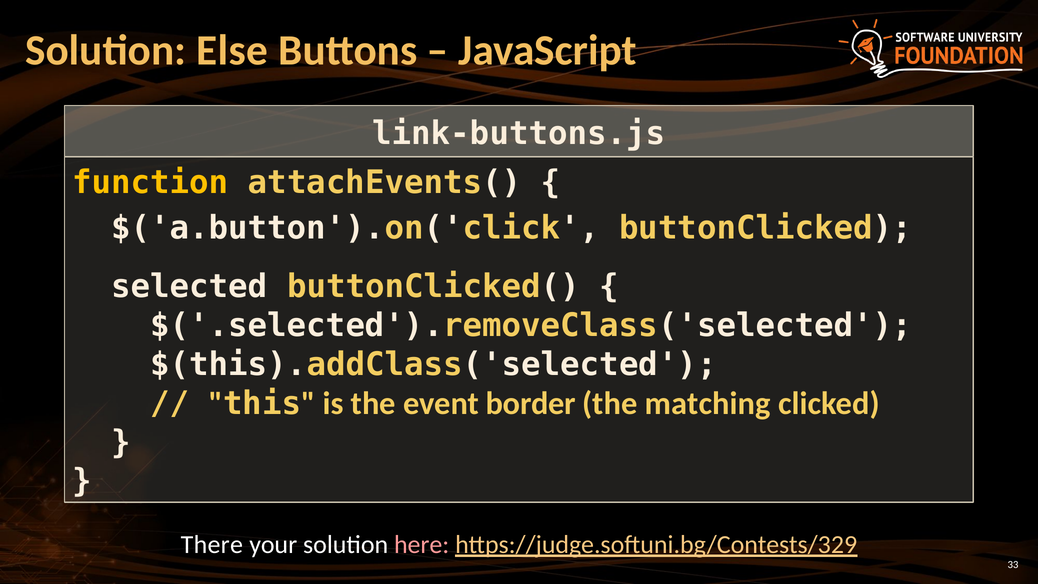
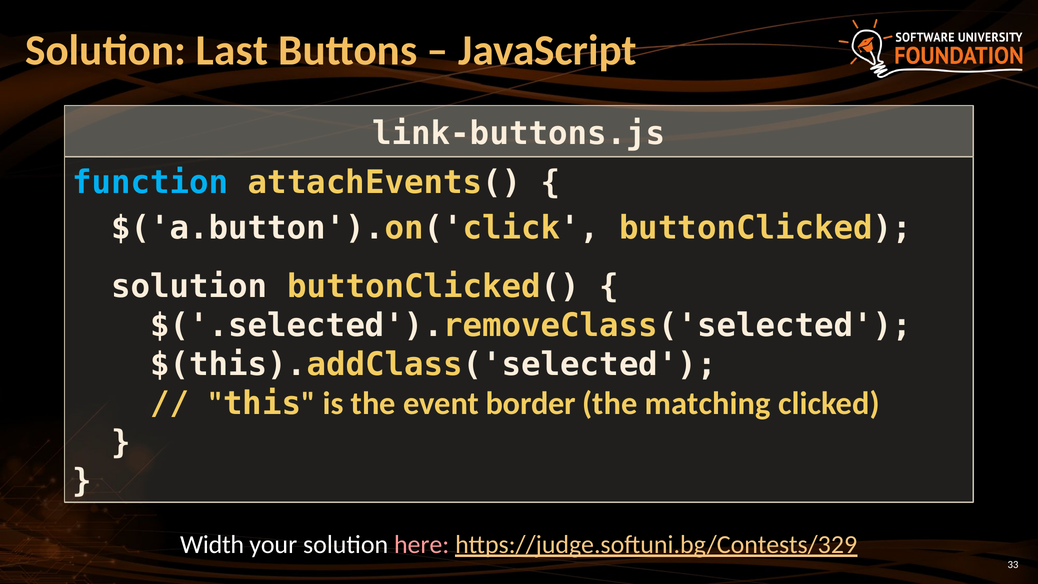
Else: Else -> Last (232, 50)
function colour: yellow -> light blue (150, 183)
selected: selected -> solution (189, 287)
There: There -> Width (212, 545)
